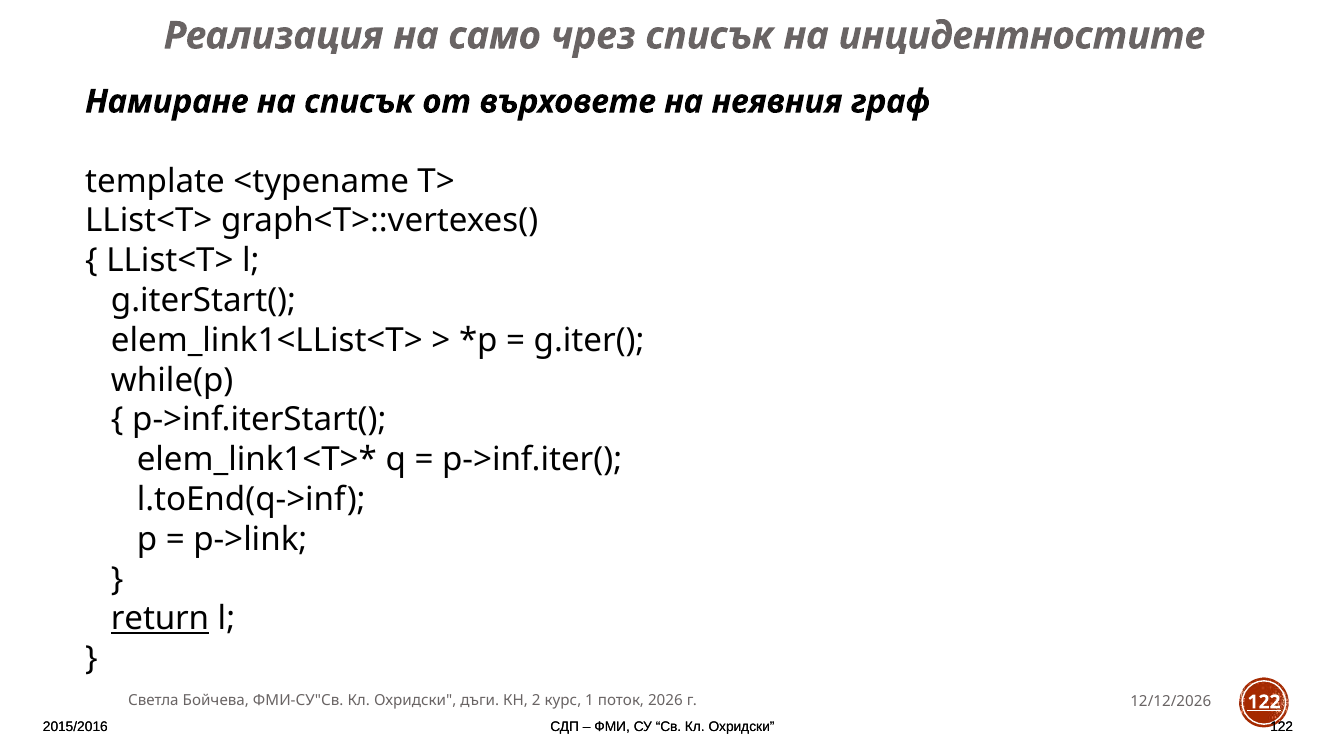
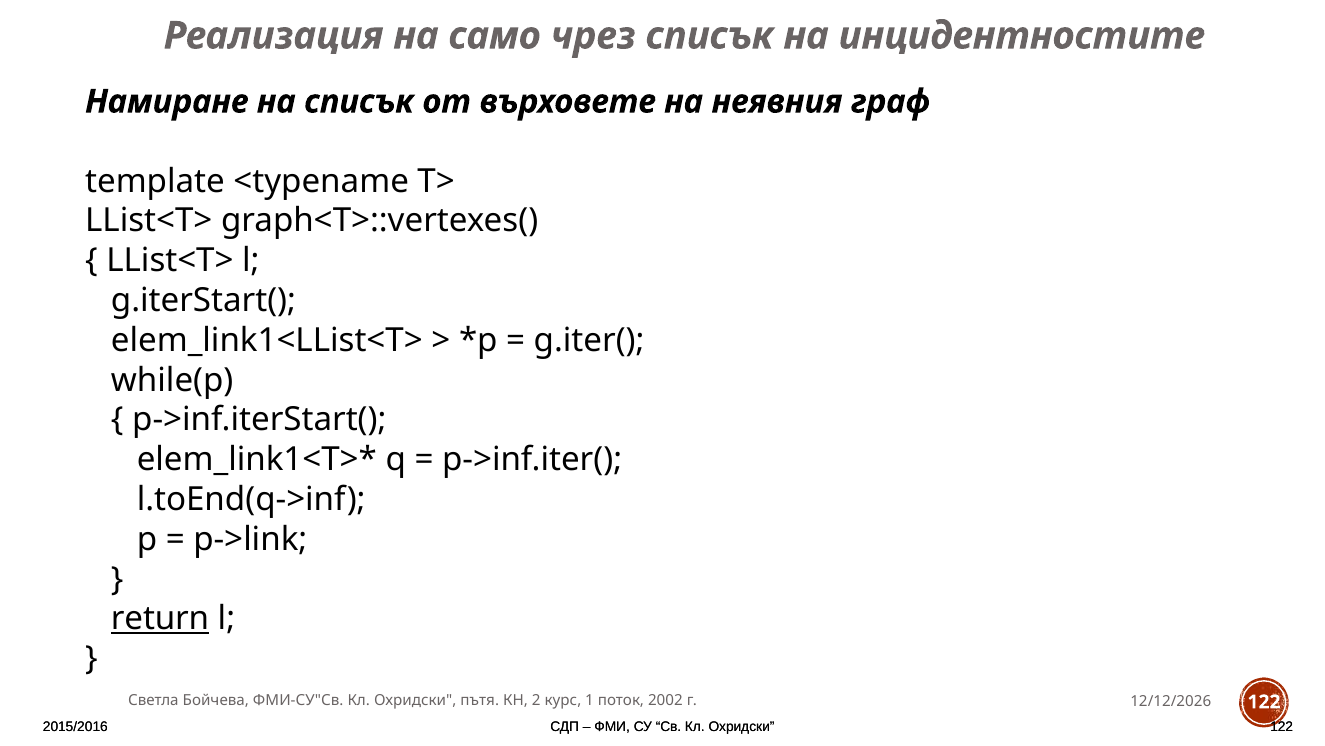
дъги: дъги -> пътя (480, 700)
2026: 2026 -> 2002 (665, 700)
122 underline: present -> none (1264, 701)
